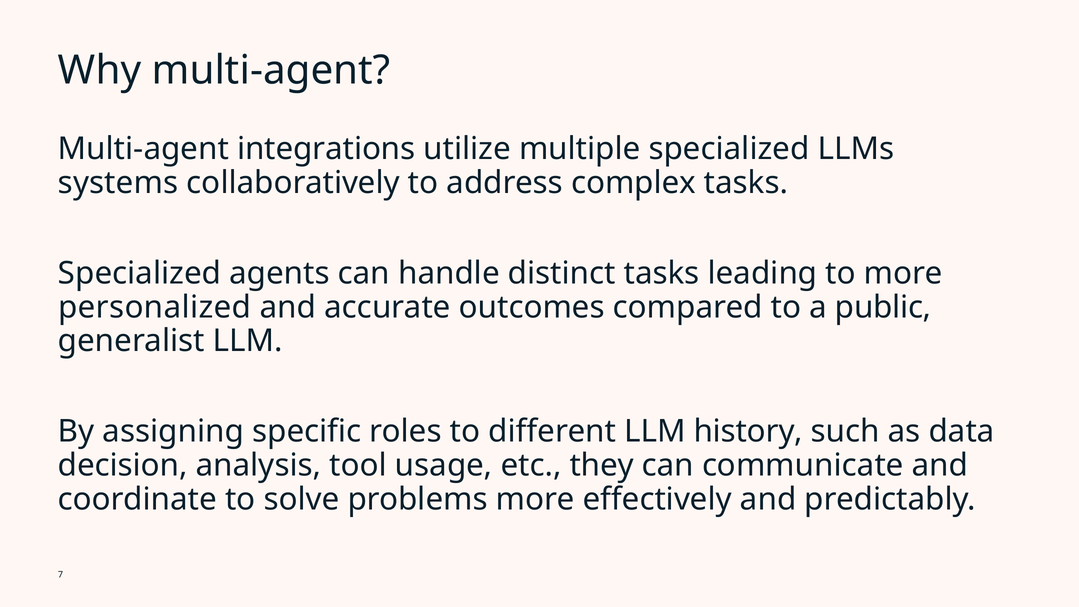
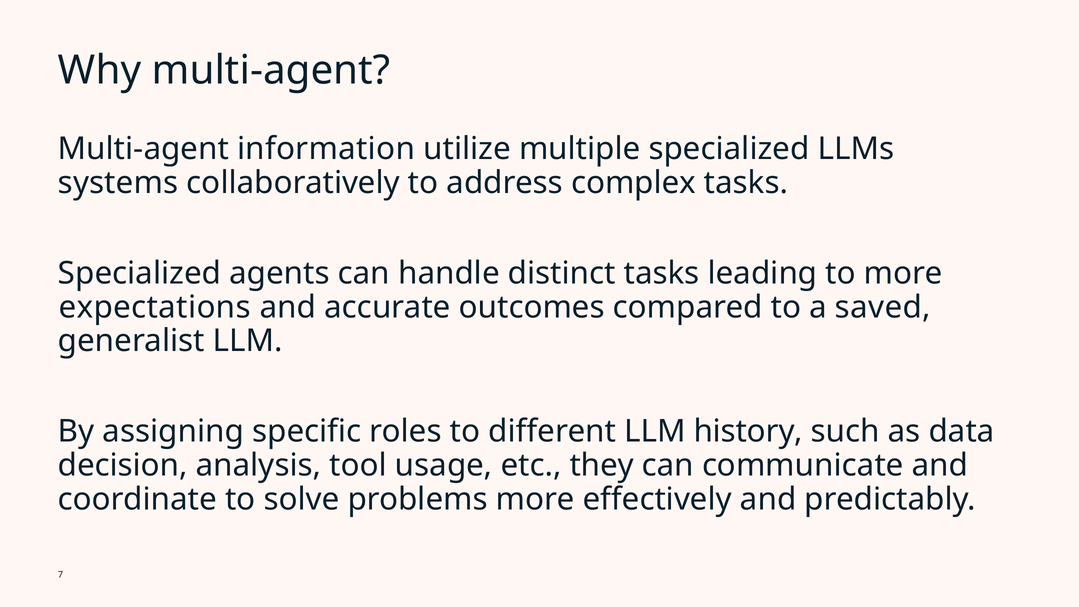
integrations: integrations -> information (326, 149)
personalized: personalized -> expectations (155, 307)
public: public -> saved (883, 307)
